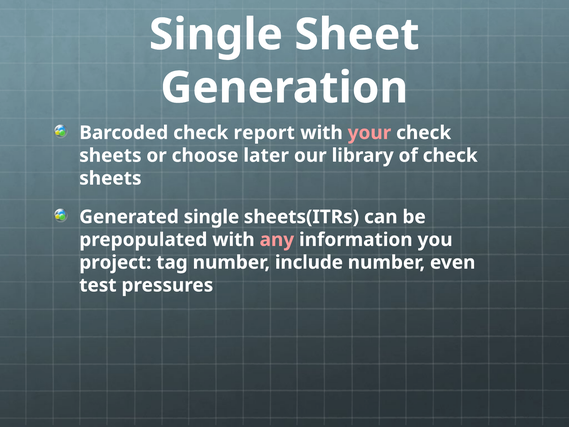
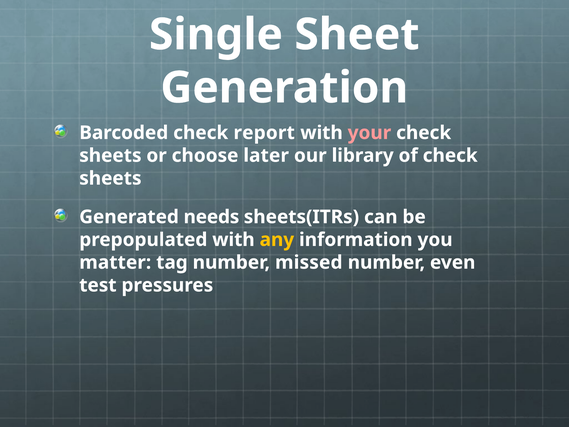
Generated single: single -> needs (211, 217)
any colour: pink -> yellow (277, 240)
project: project -> matter (115, 262)
include: include -> missed (309, 262)
